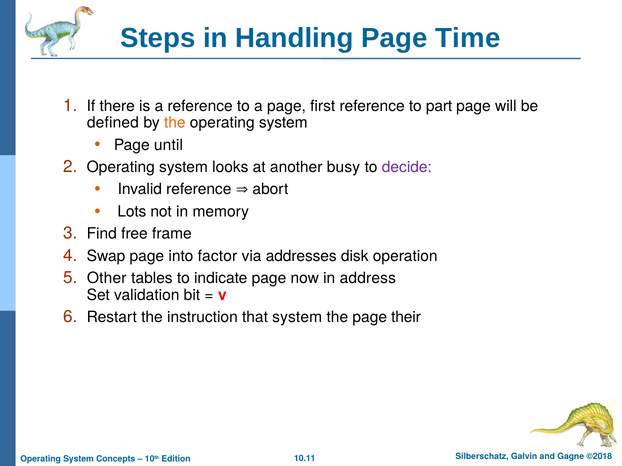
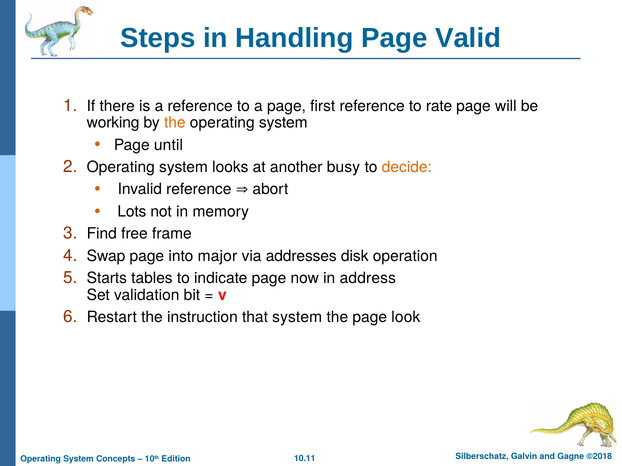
Time: Time -> Valid (468, 38)
part: part -> rate (439, 106)
defined: defined -> working (113, 123)
decide colour: purple -> orange (407, 167)
factor: factor -> major (217, 256)
Other: Other -> Starts (107, 278)
their: their -> look (406, 317)
